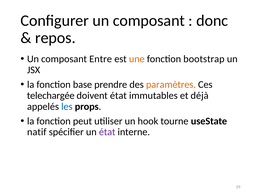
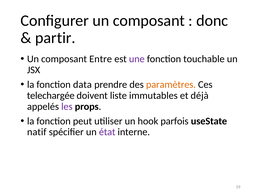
repos: repos -> partir (55, 38)
une colour: orange -> purple (137, 59)
bootstrap: bootstrap -> touchable (204, 59)
base: base -> data (82, 84)
doivent état: état -> liste (118, 95)
les colour: blue -> purple (67, 106)
tourne: tourne -> parfois (175, 121)
